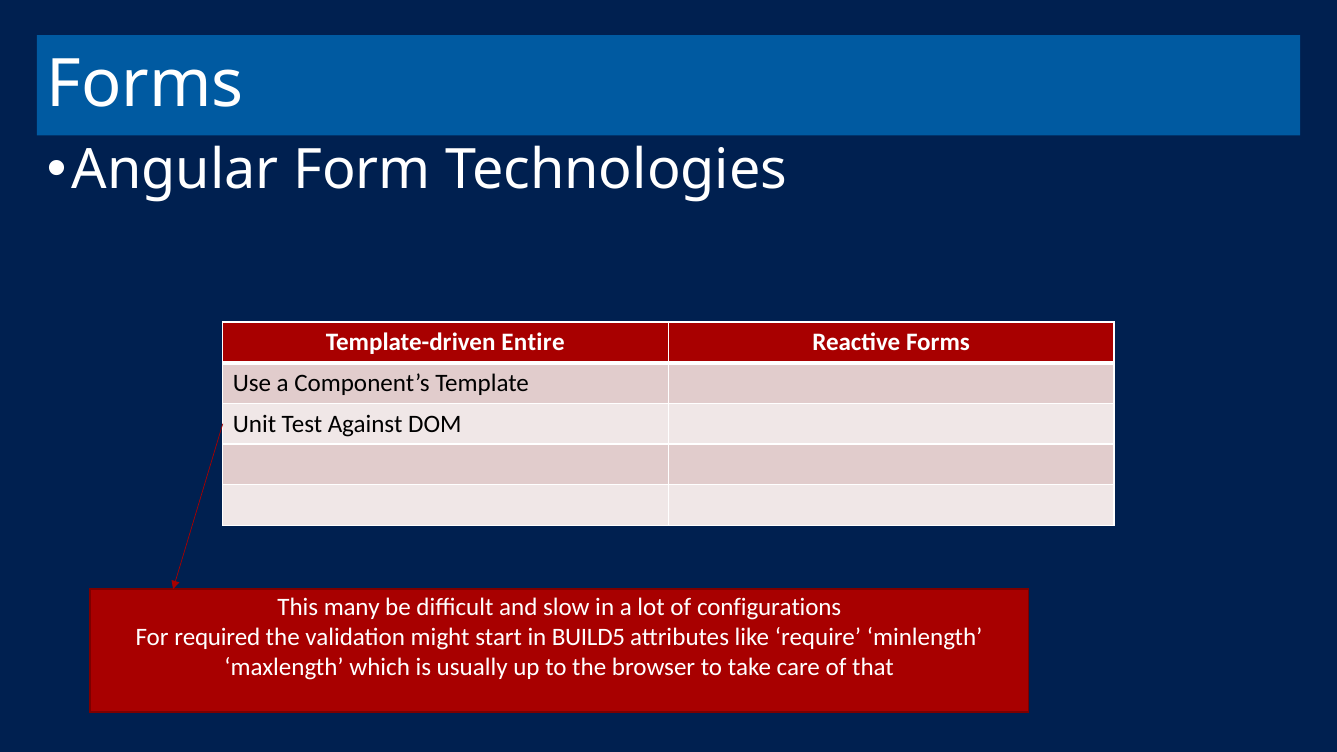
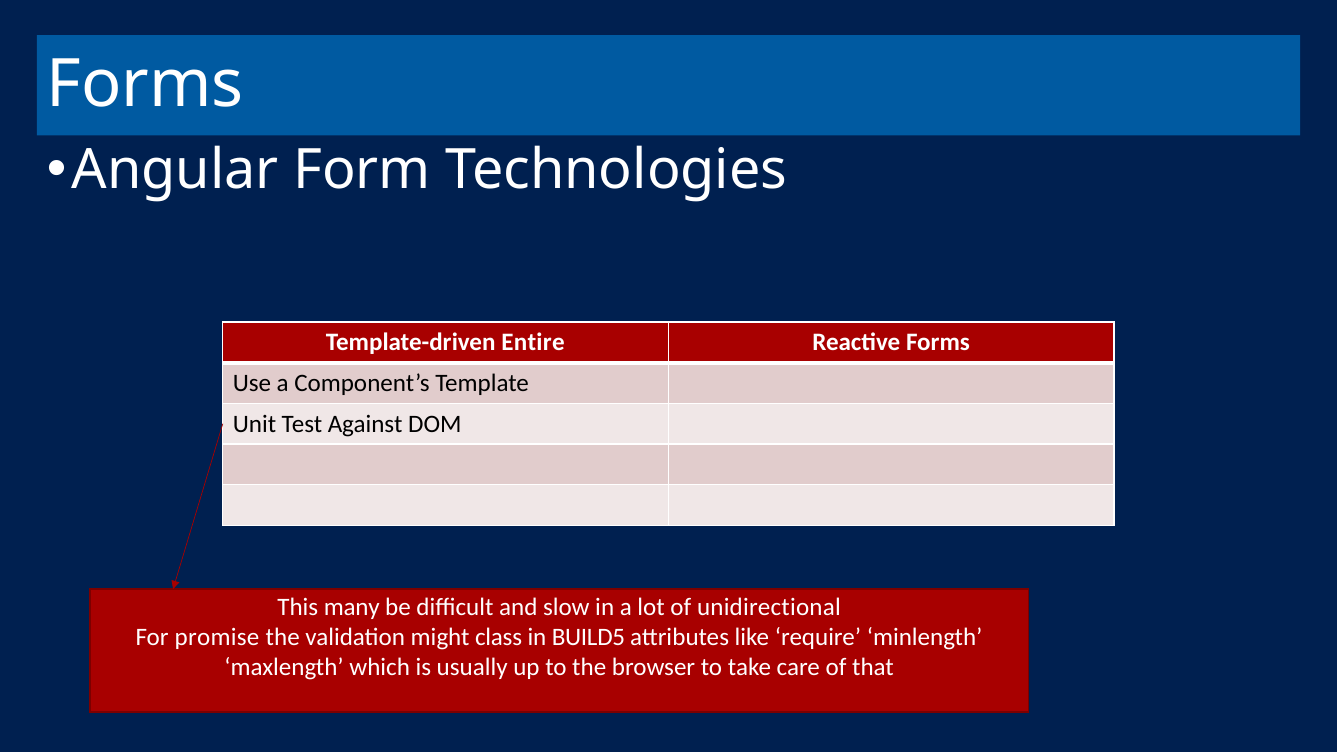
configurations: configurations -> unidirectional (769, 607)
required: required -> promise (217, 637)
start: start -> class (499, 637)
